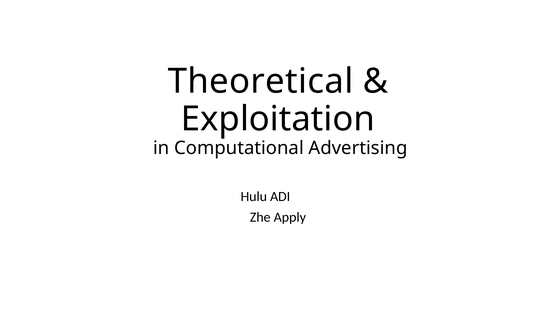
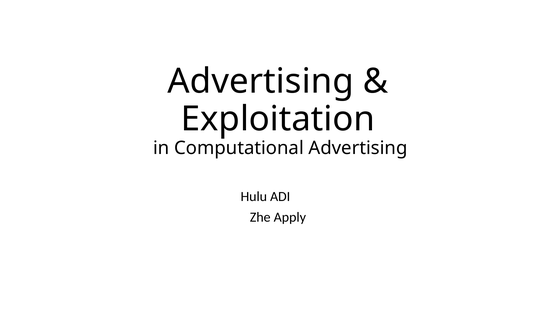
Theoretical: Theoretical -> Advertising (261, 81)
